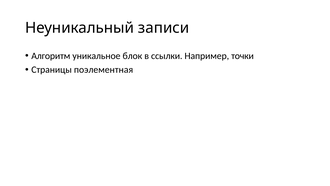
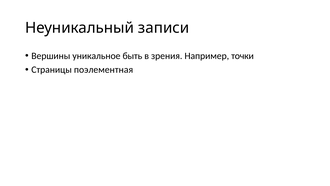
Алгоритм: Алгоритм -> Вершины (51, 56)
блок: блок -> быть (132, 56)
ссылки: ссылки -> зрения (167, 56)
